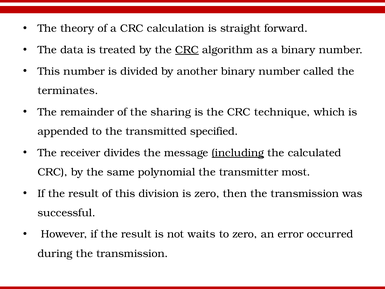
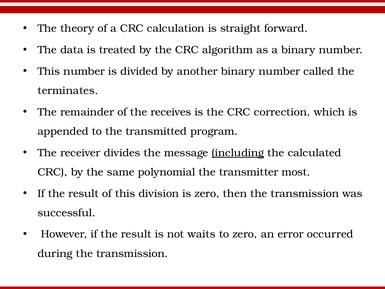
CRC underline: present -> none (187, 50)
sharing: sharing -> receives (171, 112)
technique: technique -> correction (282, 112)
specified: specified -> program (214, 131)
